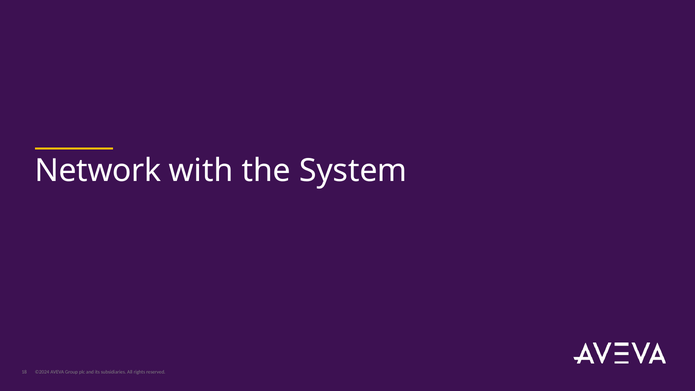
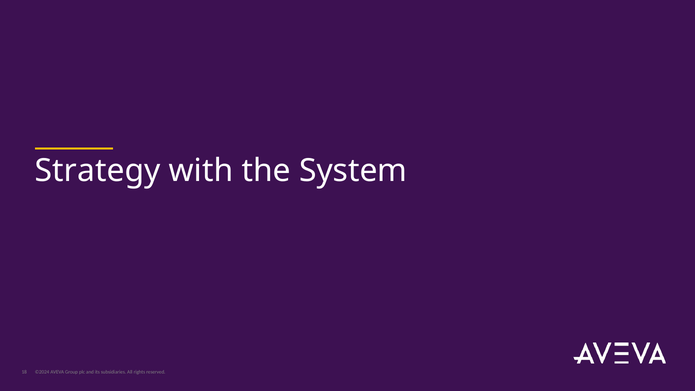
Network: Network -> Strategy (98, 171)
